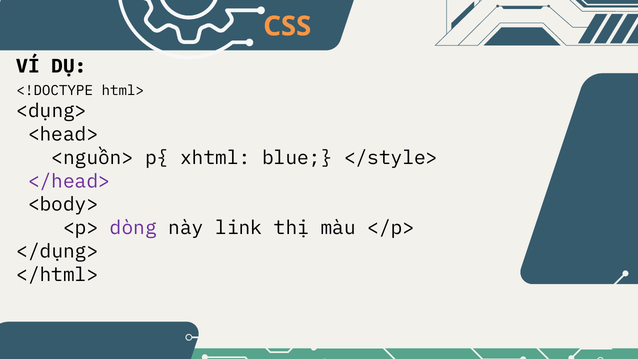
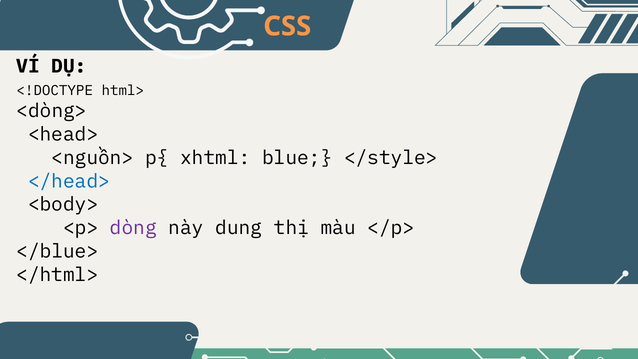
<dụng>: <dụng> -> <dòng> (52, 111)
</head> colour: purple -> blue (69, 181)
link: link -> dung (239, 228)
</dụng>: </dụng> -> </blue> (57, 251)
